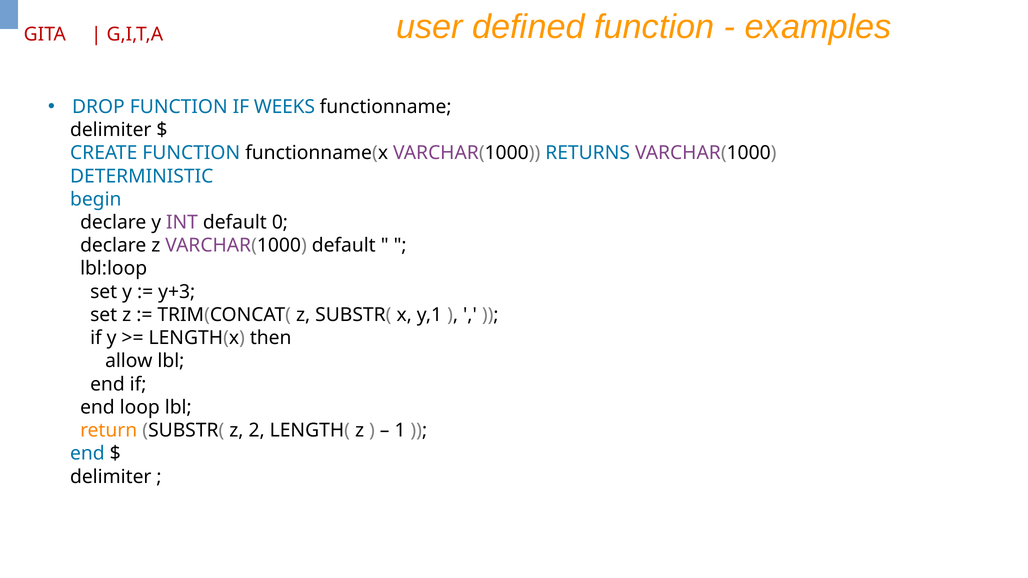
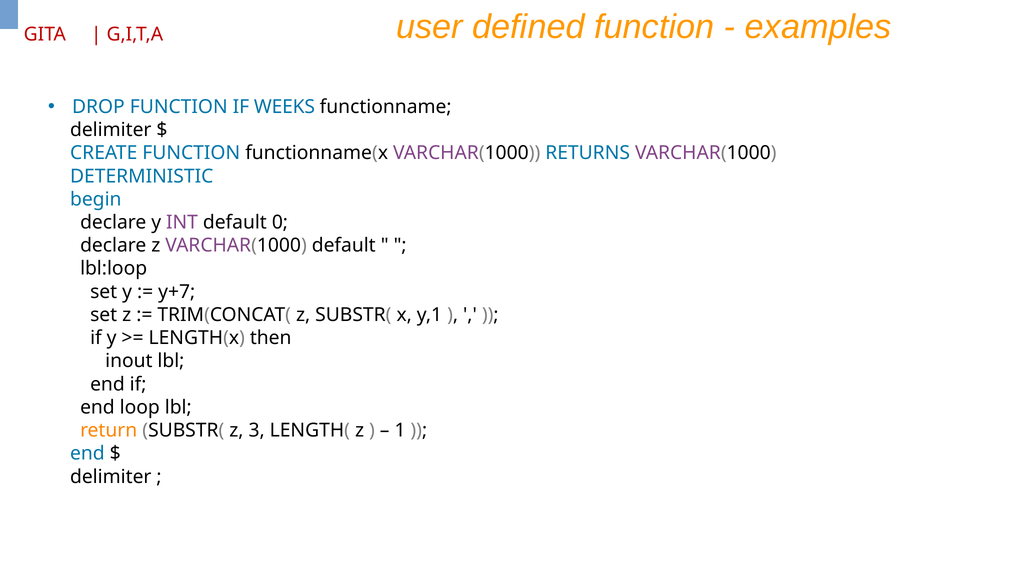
y+3: y+3 -> y+7 (177, 292)
allow: allow -> inout (129, 361)
2: 2 -> 3 (257, 431)
